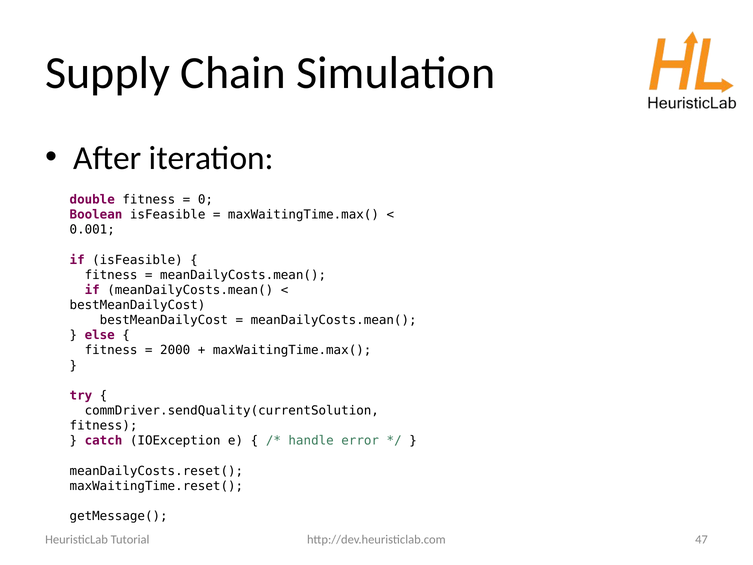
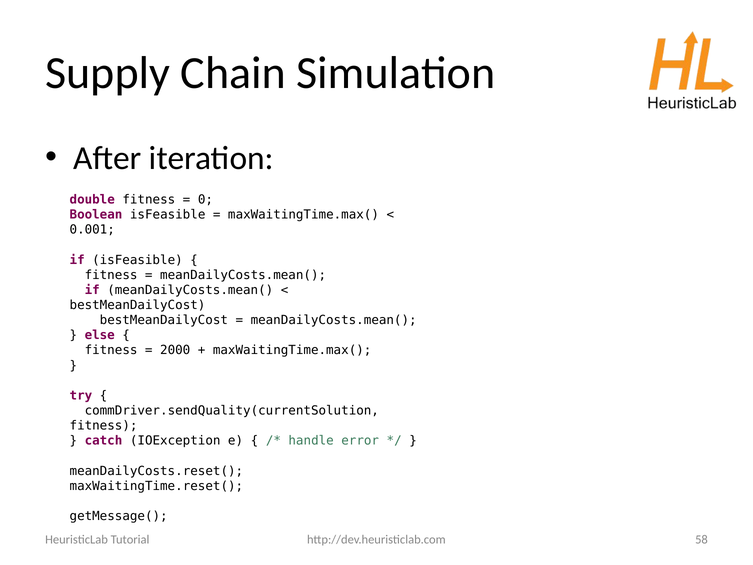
47: 47 -> 58 (701, 539)
